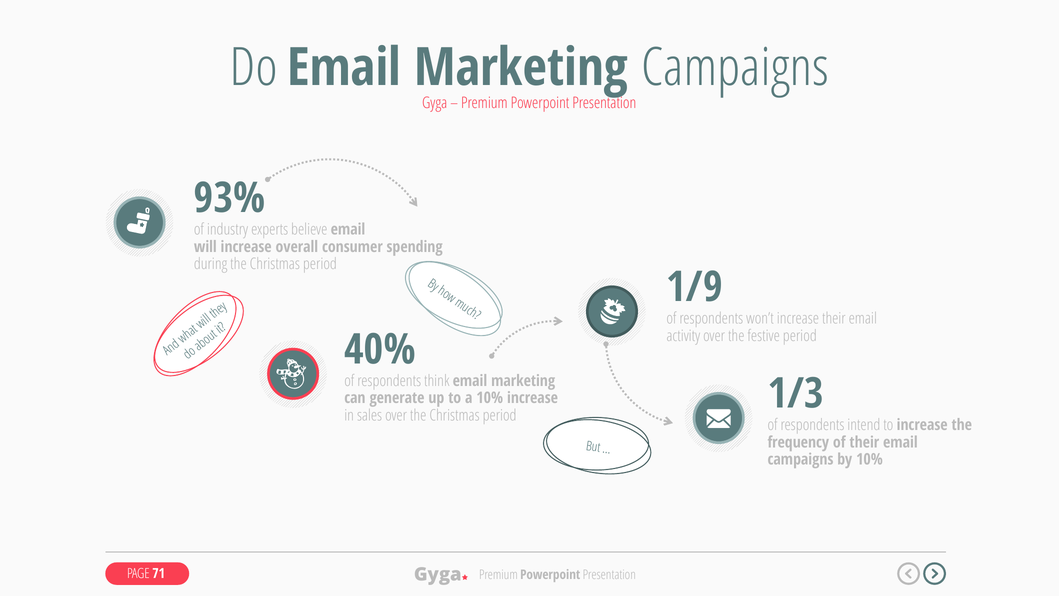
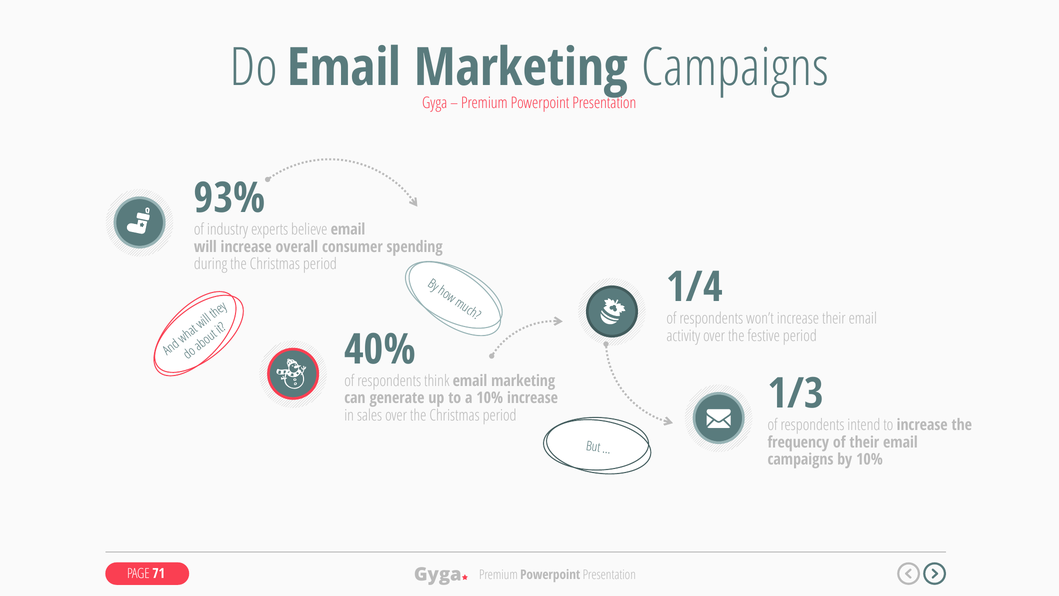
1/9: 1/9 -> 1/4 (695, 287)
